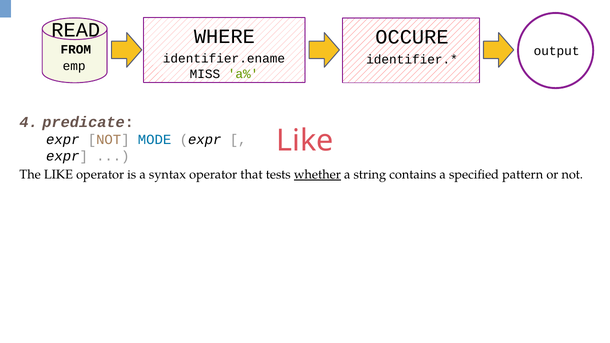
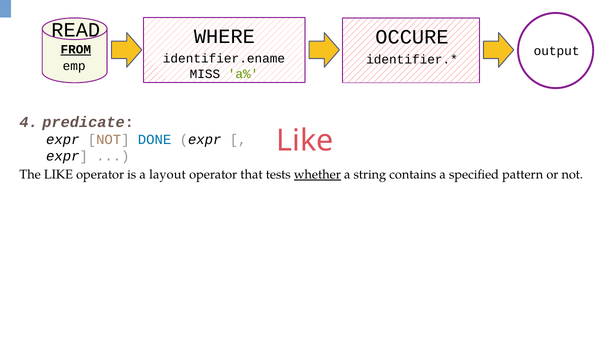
FROM underline: none -> present (76, 50)
MODE: MODE -> DONE (155, 140)
syntax: syntax -> layout (167, 175)
